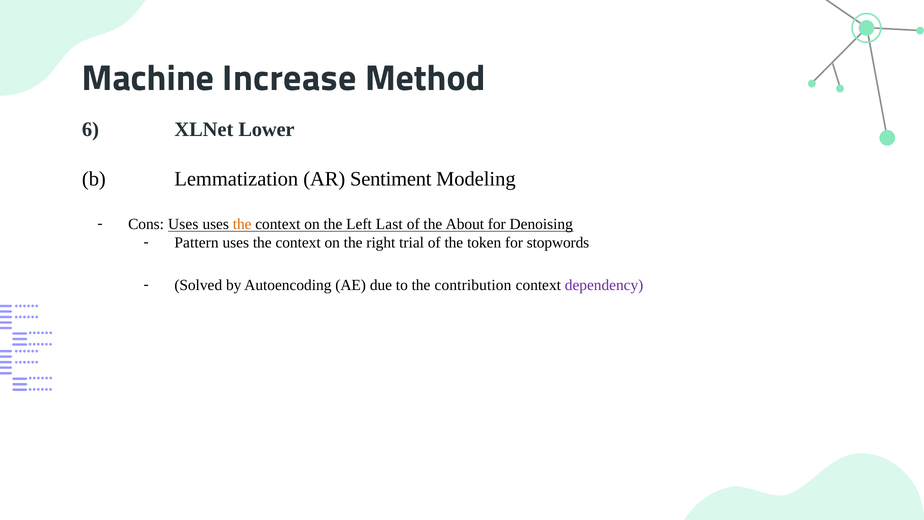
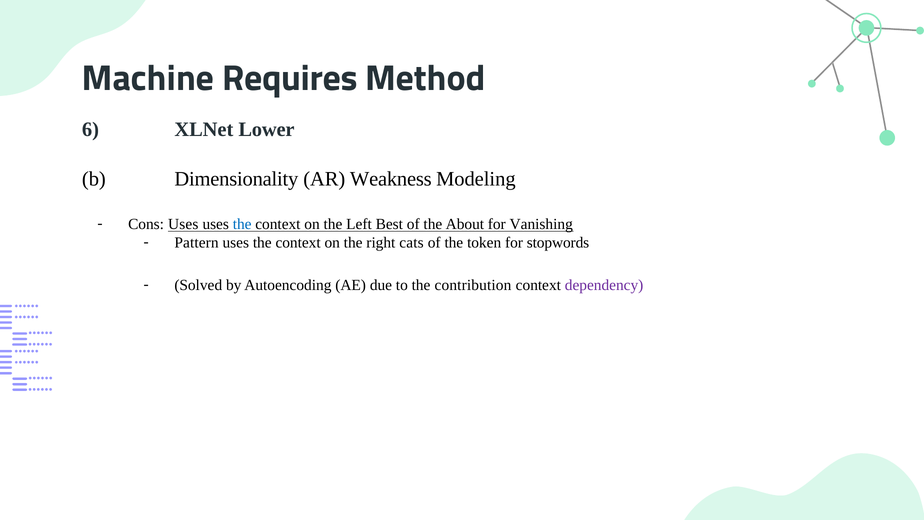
Increase: Increase -> Requires (290, 78)
Lemmatization: Lemmatization -> Dimensionality (236, 179)
Sentiment: Sentiment -> Weakness (391, 179)
the colour: orange -> blue (242, 224)
Last: Last -> Best (389, 224)
Denoising: Denoising -> Vanishing (541, 224)
trial: trial -> cats (412, 243)
